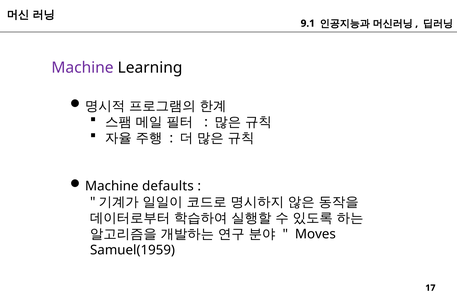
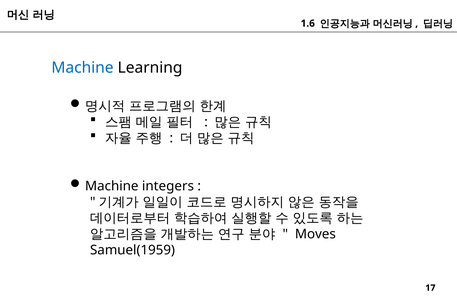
9.1: 9.1 -> 1.6 (308, 23)
Machine colour: purple -> blue (82, 68)
defaults: defaults -> integers (168, 186)
